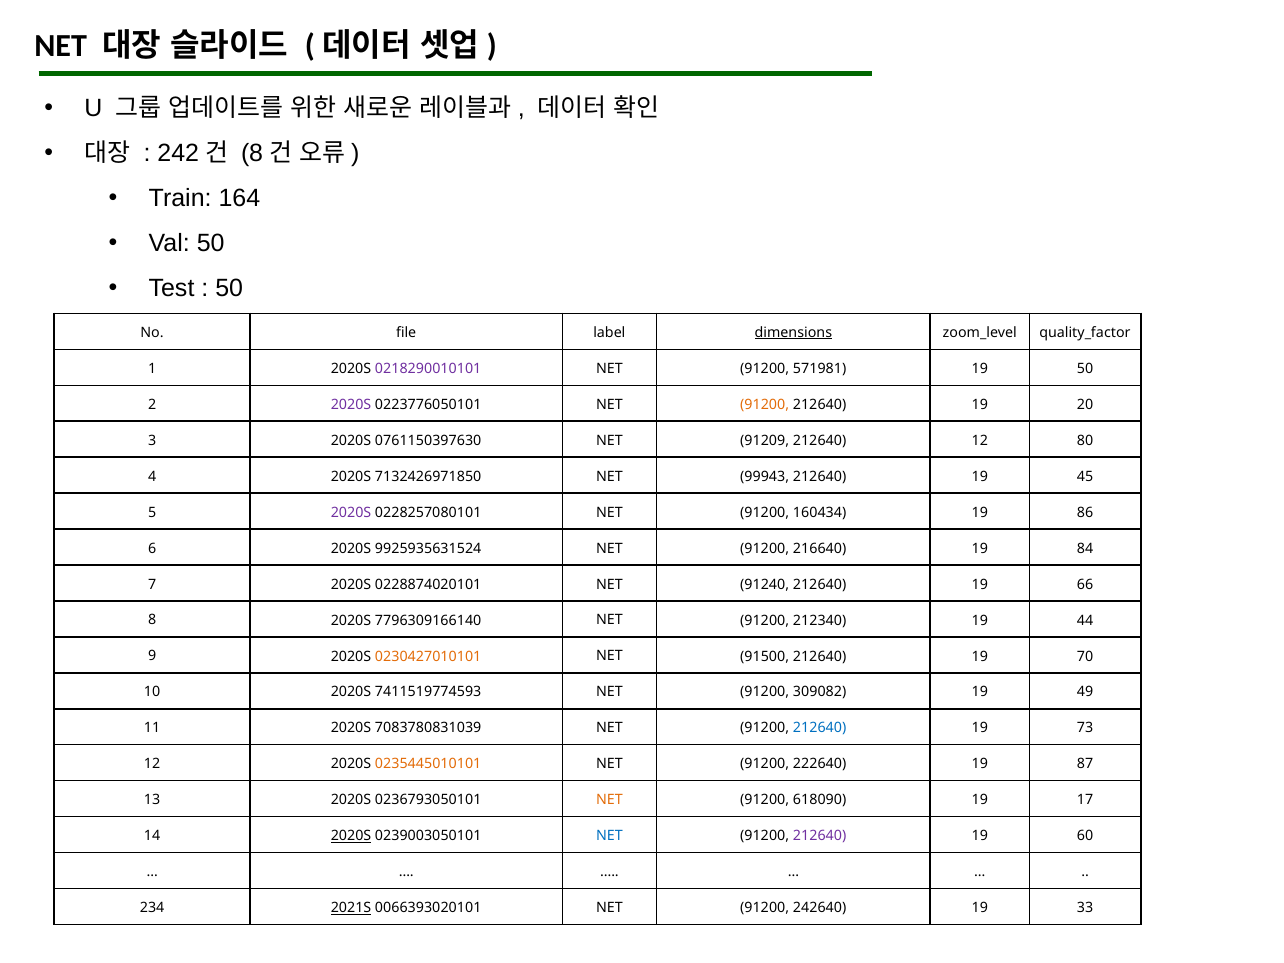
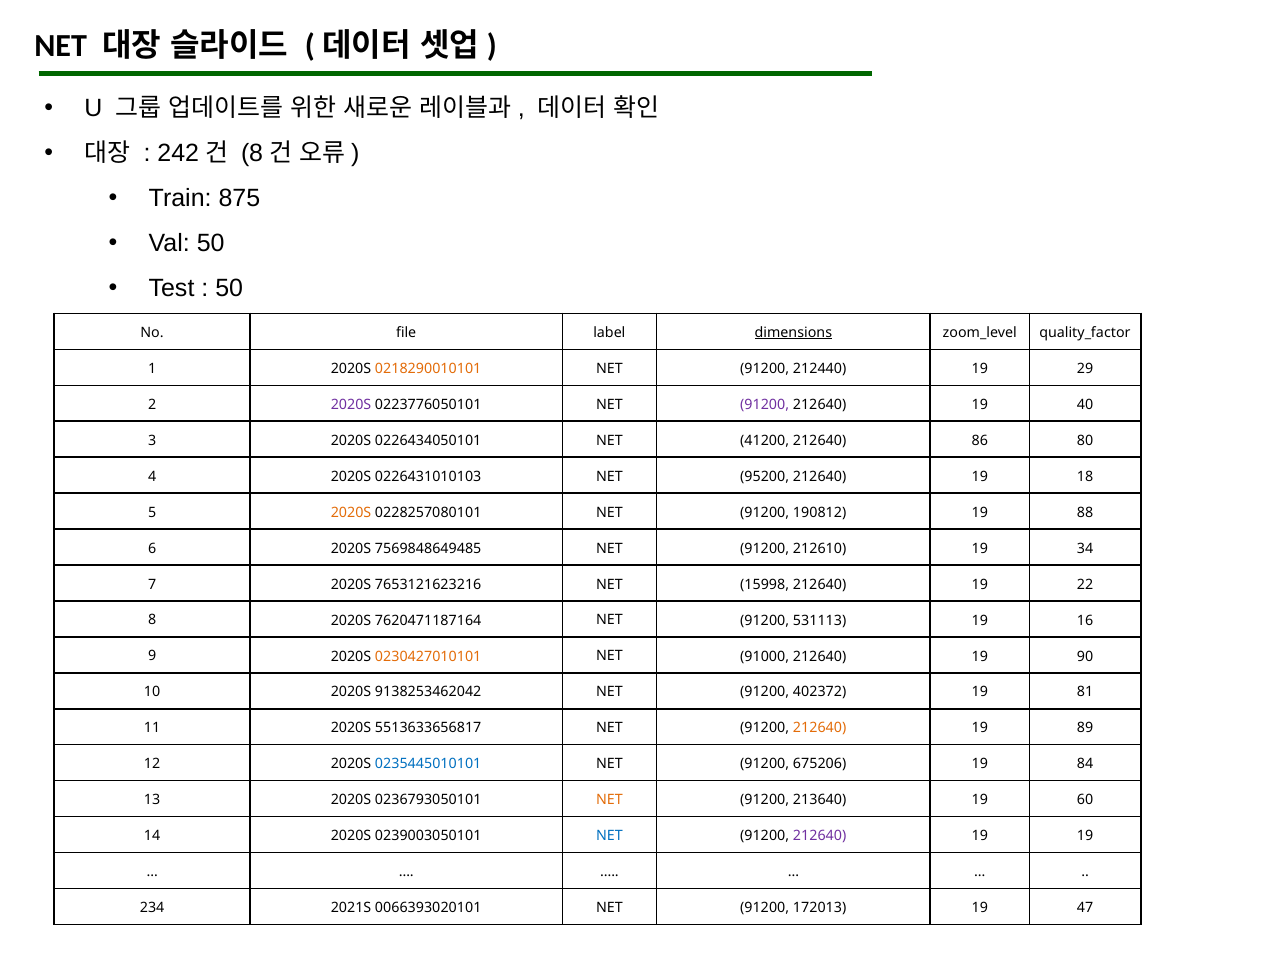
164: 164 -> 875 (239, 198)
0218290010101 colour: purple -> orange (428, 369)
571981: 571981 -> 212440 (820, 369)
19 50: 50 -> 29 (1085, 369)
91200 colour: orange -> purple (765, 405)
20: 20 -> 40 (1085, 405)
0761150397630: 0761150397630 -> 0226434050101 (428, 441)
91209: 91209 -> 41200 (765, 441)
212640 12: 12 -> 86 (980, 441)
7132426971850: 7132426971850 -> 0226431010103 (428, 477)
99943: 99943 -> 95200 (765, 477)
45: 45 -> 18 (1085, 477)
2020S colour: purple -> orange (351, 513)
160434: 160434 -> 190812 (820, 513)
86: 86 -> 88 (1085, 513)
9925935631524: 9925935631524 -> 7569848649485 (428, 549)
216640: 216640 -> 212610 (820, 549)
84: 84 -> 34 (1085, 549)
0228874020101: 0228874020101 -> 7653121623216 (428, 584)
91240: 91240 -> 15998 (765, 584)
66: 66 -> 22 (1085, 584)
7796309166140: 7796309166140 -> 7620471187164 (428, 620)
212340: 212340 -> 531113 (820, 620)
44: 44 -> 16 (1085, 620)
91500: 91500 -> 91000 (765, 656)
70: 70 -> 90 (1085, 656)
7411519774593: 7411519774593 -> 9138253462042 (428, 692)
309082: 309082 -> 402372 (820, 692)
49: 49 -> 81 (1085, 692)
7083780831039: 7083780831039 -> 5513633656817 (428, 728)
212640 colour: blue -> orange (820, 728)
73: 73 -> 89 (1085, 728)
0235445010101 colour: orange -> blue (428, 764)
222640: 222640 -> 675206 (820, 764)
87: 87 -> 84 (1085, 764)
618090: 618090 -> 213640 (820, 800)
17: 17 -> 60 (1085, 800)
2020S underline: present -> none (351, 836)
19 60: 60 -> 19 (1085, 836)
2021S underline: present -> none (351, 908)
242640: 242640 -> 172013 (820, 908)
33: 33 -> 47 (1085, 908)
